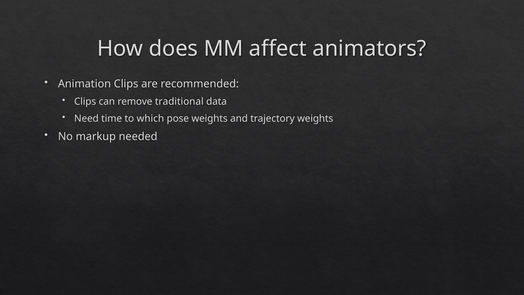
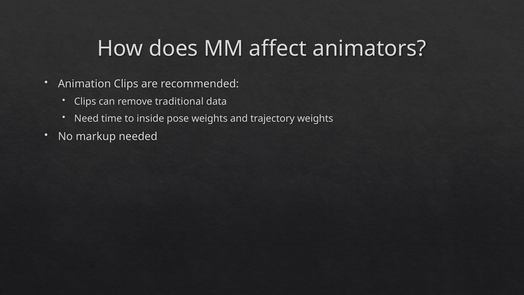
which: which -> inside (150, 118)
